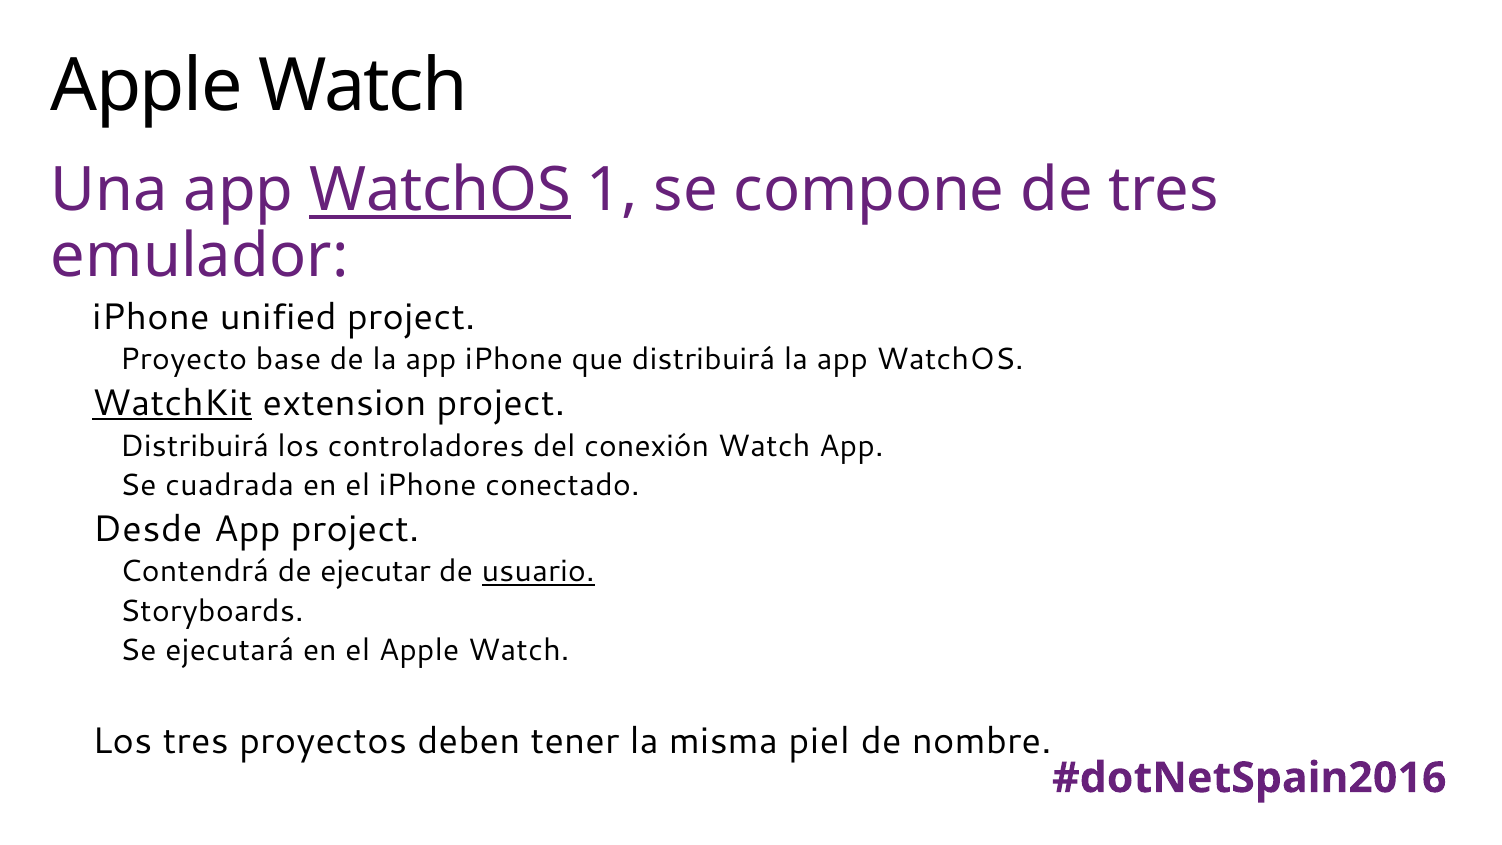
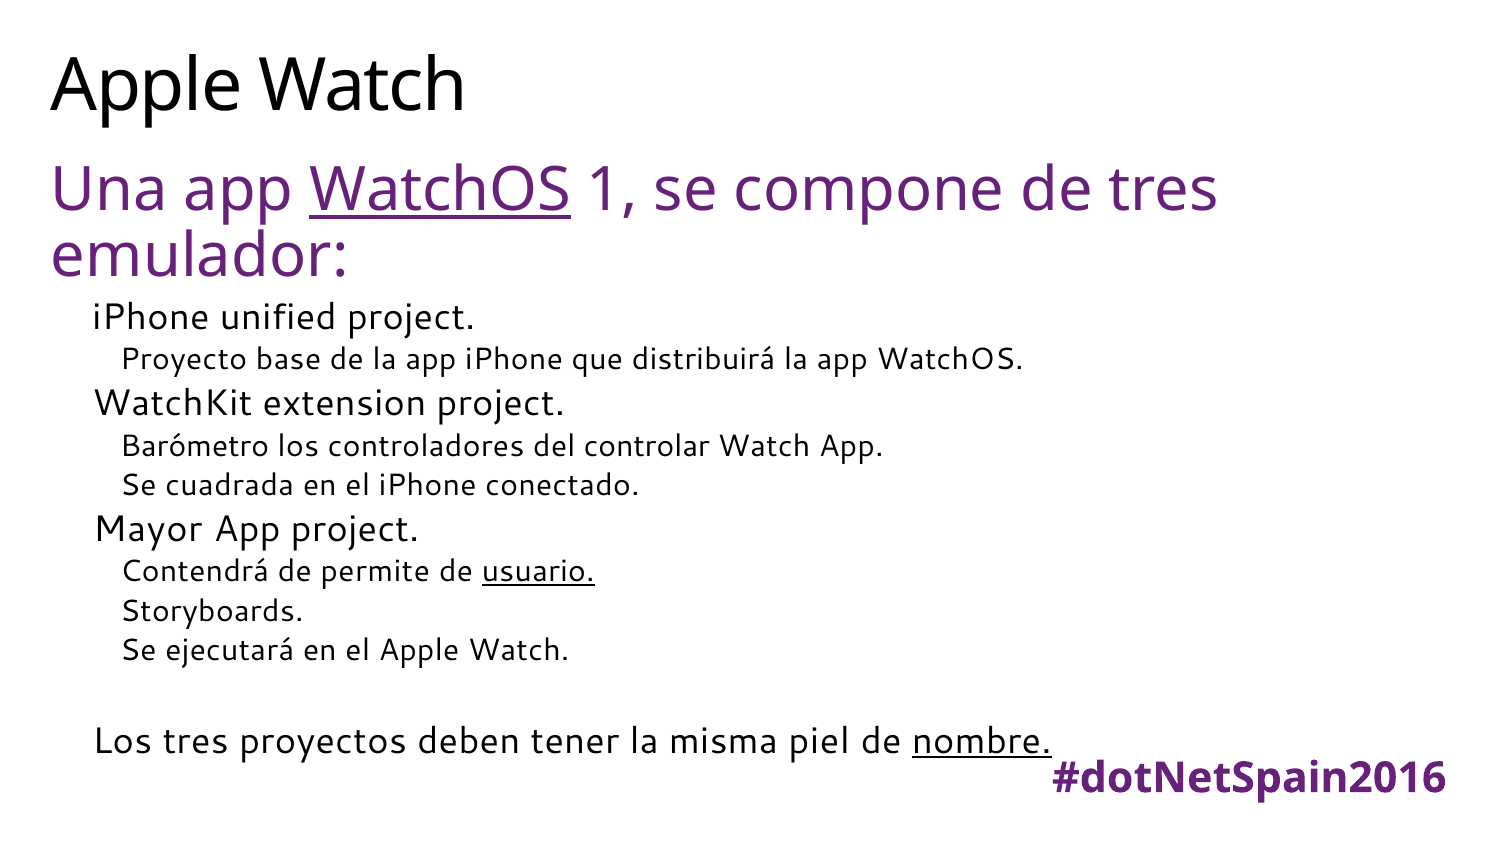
WatchKit underline: present -> none (172, 403)
Distribuirá: Distribuirá -> Barómetro (195, 446)
conexión: conexión -> controlar (647, 446)
Desde: Desde -> Mayor (148, 529)
ejecutar: ejecutar -> permite (375, 572)
nombre underline: none -> present (982, 741)
